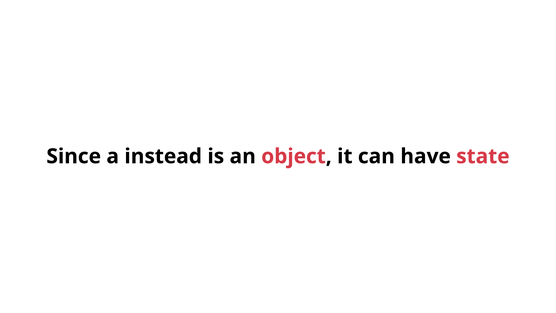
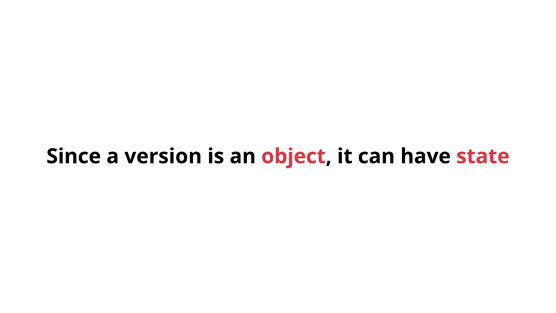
instead: instead -> version (163, 156)
